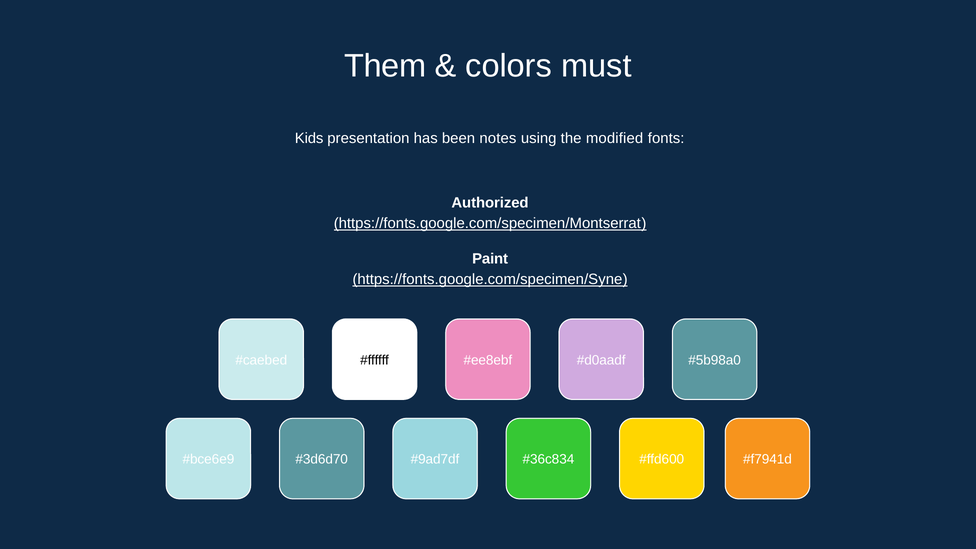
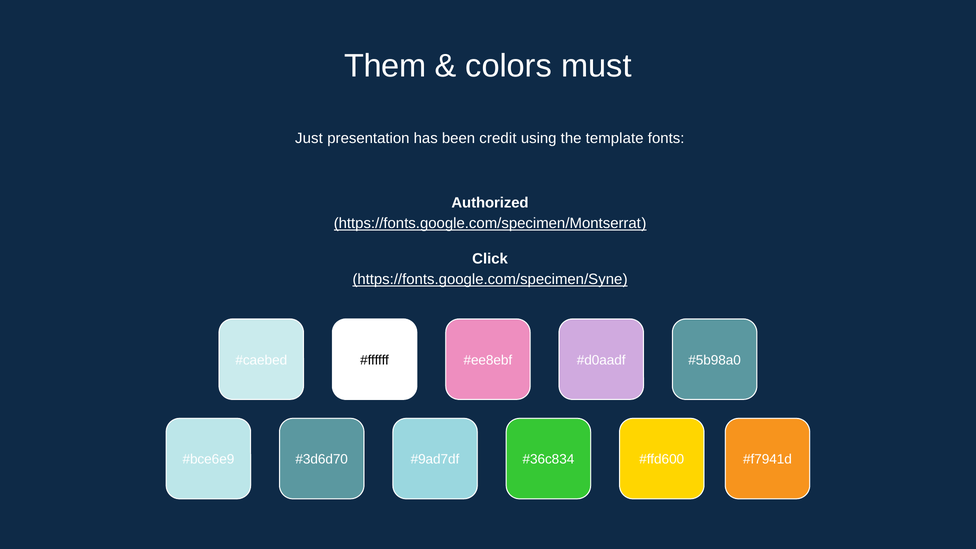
Kids: Kids -> Just (309, 139)
notes: notes -> credit (498, 139)
modified: modified -> template (615, 139)
Paint: Paint -> Click (490, 259)
